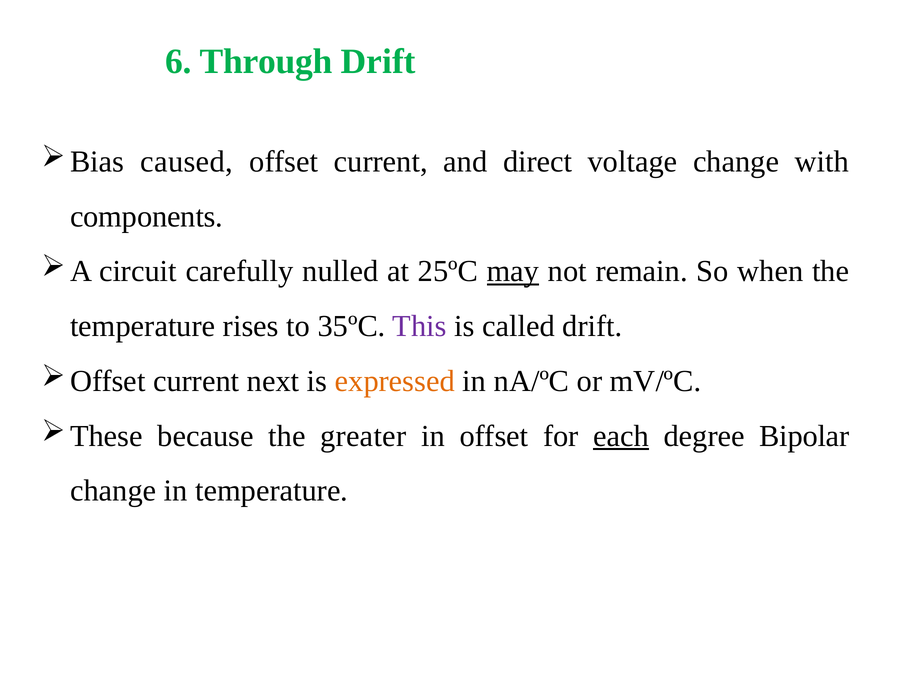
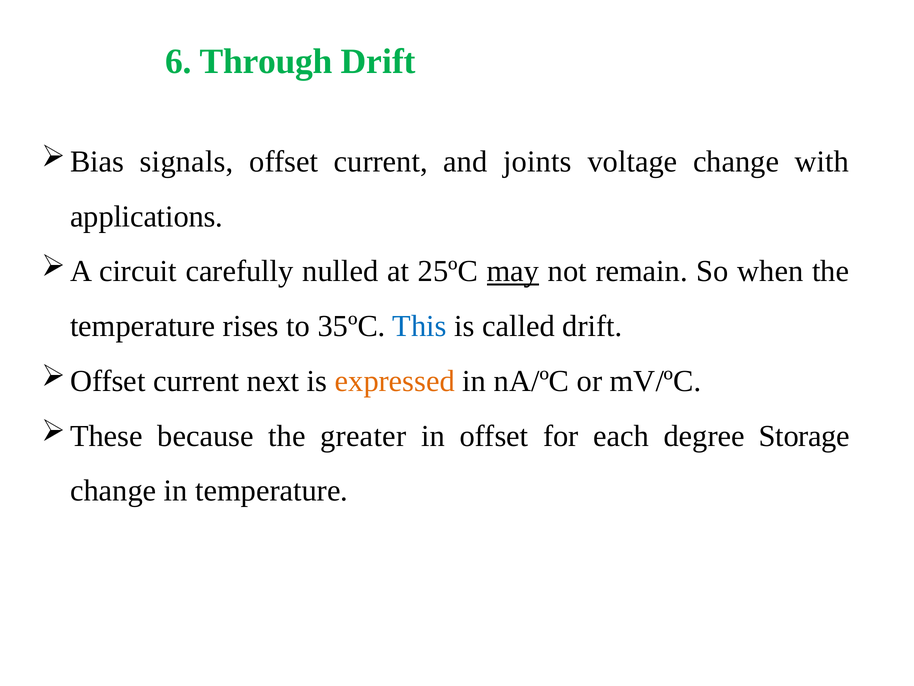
caused: caused -> signals (187, 161)
direct: direct -> joints (537, 161)
components: components -> applications (147, 216)
This colour: purple -> blue (420, 326)
each underline: present -> none (621, 436)
Bipolar: Bipolar -> Storage (804, 436)
